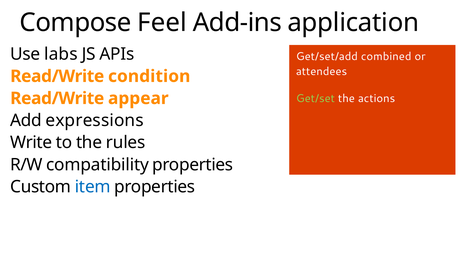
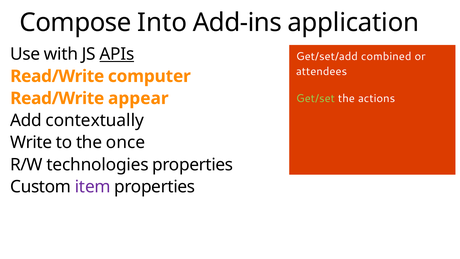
Feel: Feel -> Into (162, 22)
labs: labs -> with (61, 54)
APIs underline: none -> present (117, 54)
condition: condition -> computer (149, 76)
expressions: expressions -> contextually (95, 120)
rules: rules -> once (126, 142)
compatibility: compatibility -> technologies (98, 165)
item colour: blue -> purple (93, 187)
